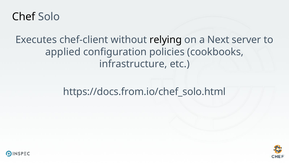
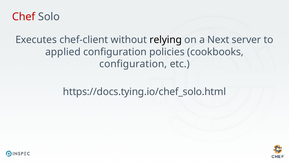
Chef colour: black -> red (24, 17)
infrastructure: infrastructure -> configuration (133, 64)
https://docs.from.io/chef_solo.html: https://docs.from.io/chef_solo.html -> https://docs.tying.io/chef_solo.html (144, 91)
